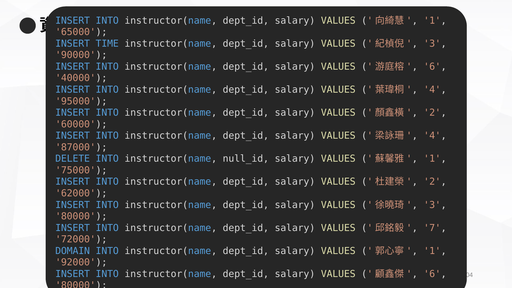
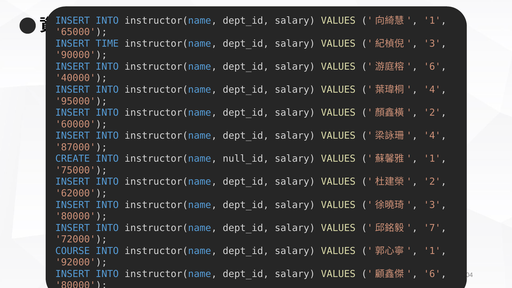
DELETE: DELETE -> CREATE (73, 159)
DOMAIN: DOMAIN -> COURSE (73, 251)
